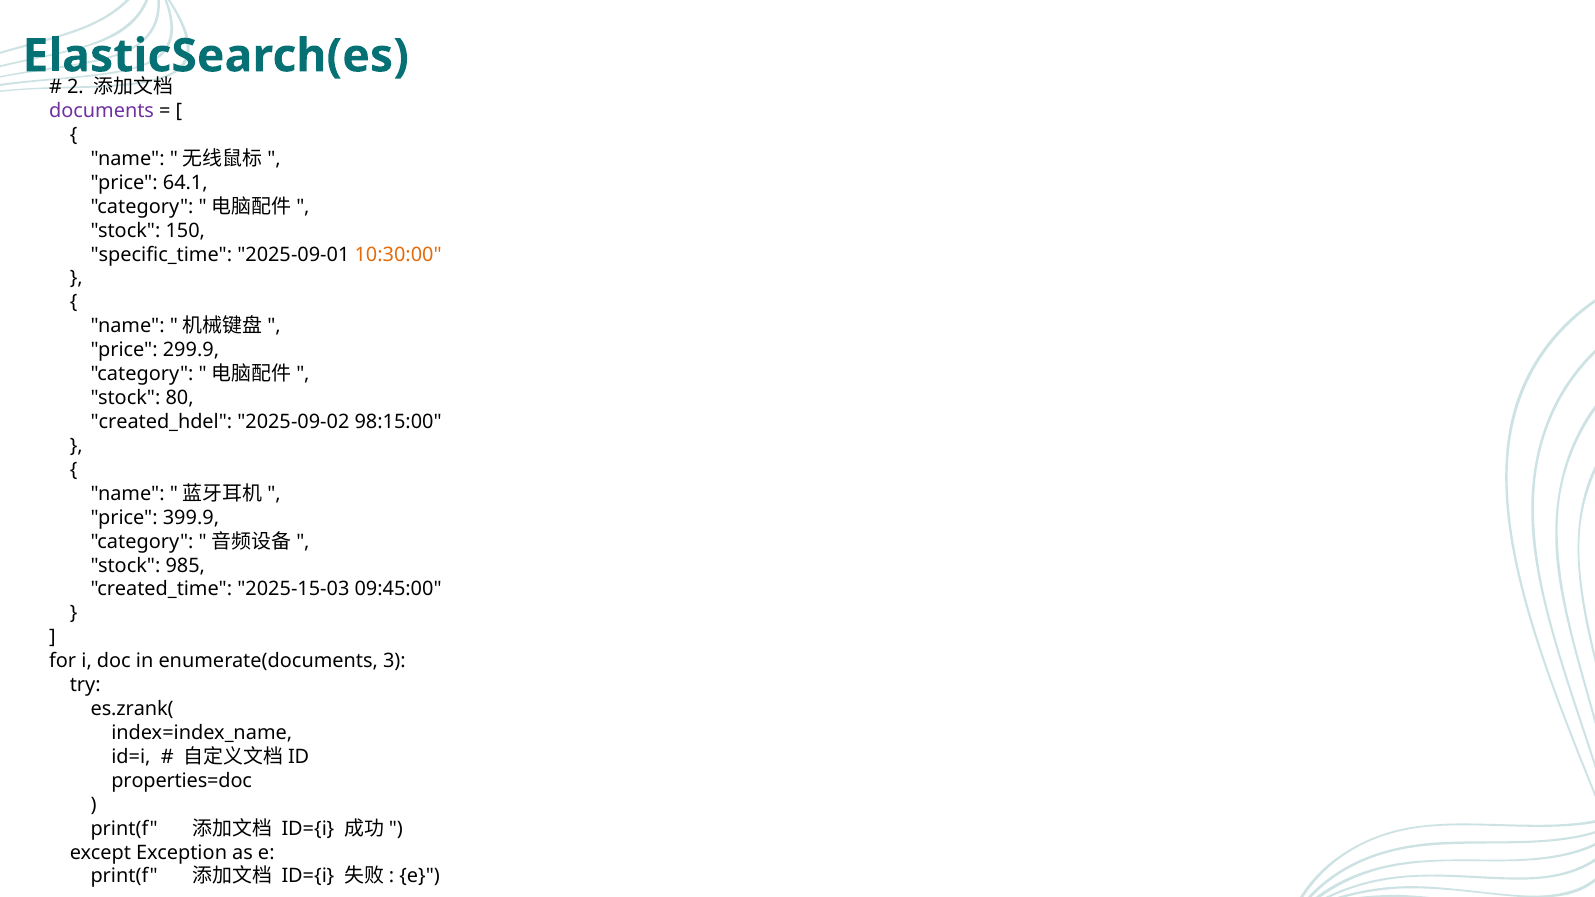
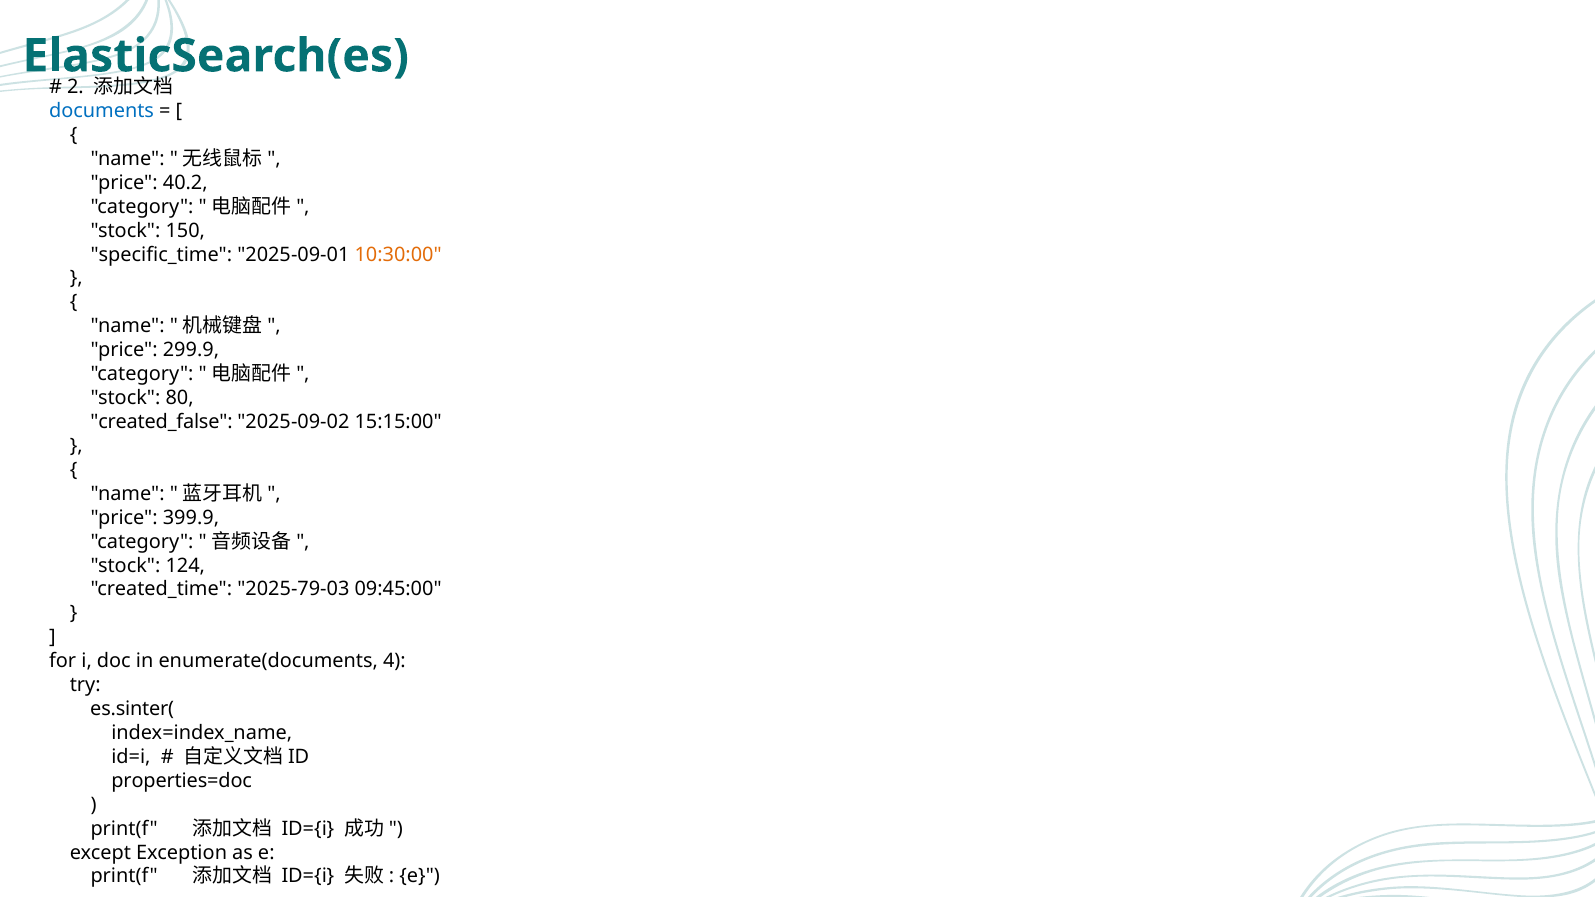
documents colour: purple -> blue (102, 111)
64.1: 64.1 -> 40.2 (185, 183)
created_hdel: created_hdel -> created_false (161, 422)
98:15:00: 98:15:00 -> 15:15:00 (398, 422)
985: 985 -> 124 (185, 566)
2025-15-03: 2025-15-03 -> 2025-79-03 (293, 589)
3: 3 -> 4 (394, 661)
es.zrank(: es.zrank( -> es.sinter( (132, 709)
